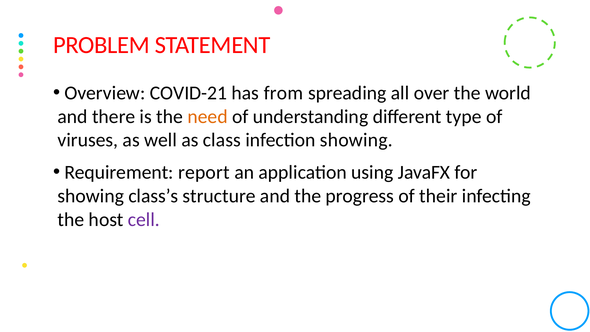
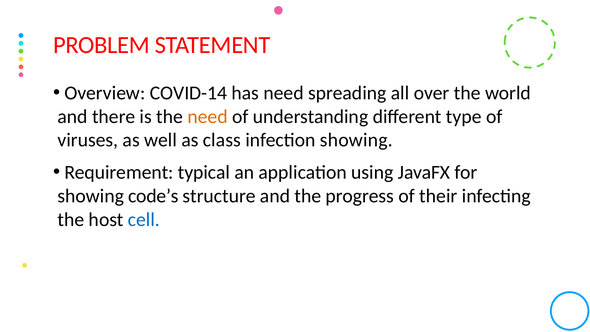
COVID-21: COVID-21 -> COVID-14 (188, 93)
has from: from -> need (284, 93)
report: report -> typical (204, 172)
class’s: class’s -> code’s (153, 196)
cell colour: purple -> blue (144, 220)
